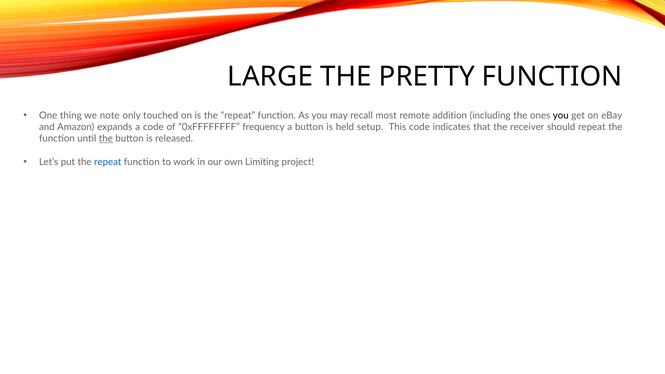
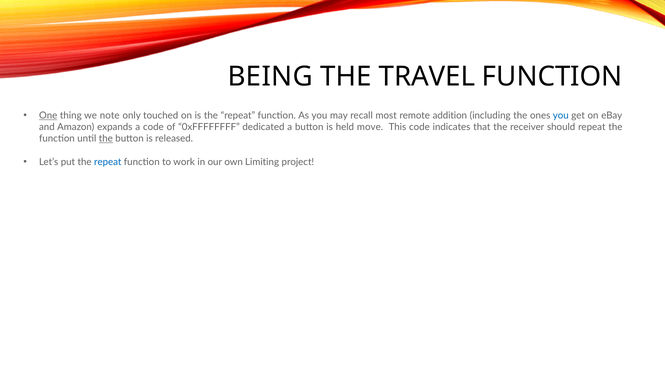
LARGE: LARGE -> BEING (270, 77)
PRETTY: PRETTY -> TRAVEL (427, 77)
One underline: none -> present (48, 115)
you colour: black -> blue (561, 115)
frequency: frequency -> dedicated (263, 127)
setup: setup -> move (370, 127)
